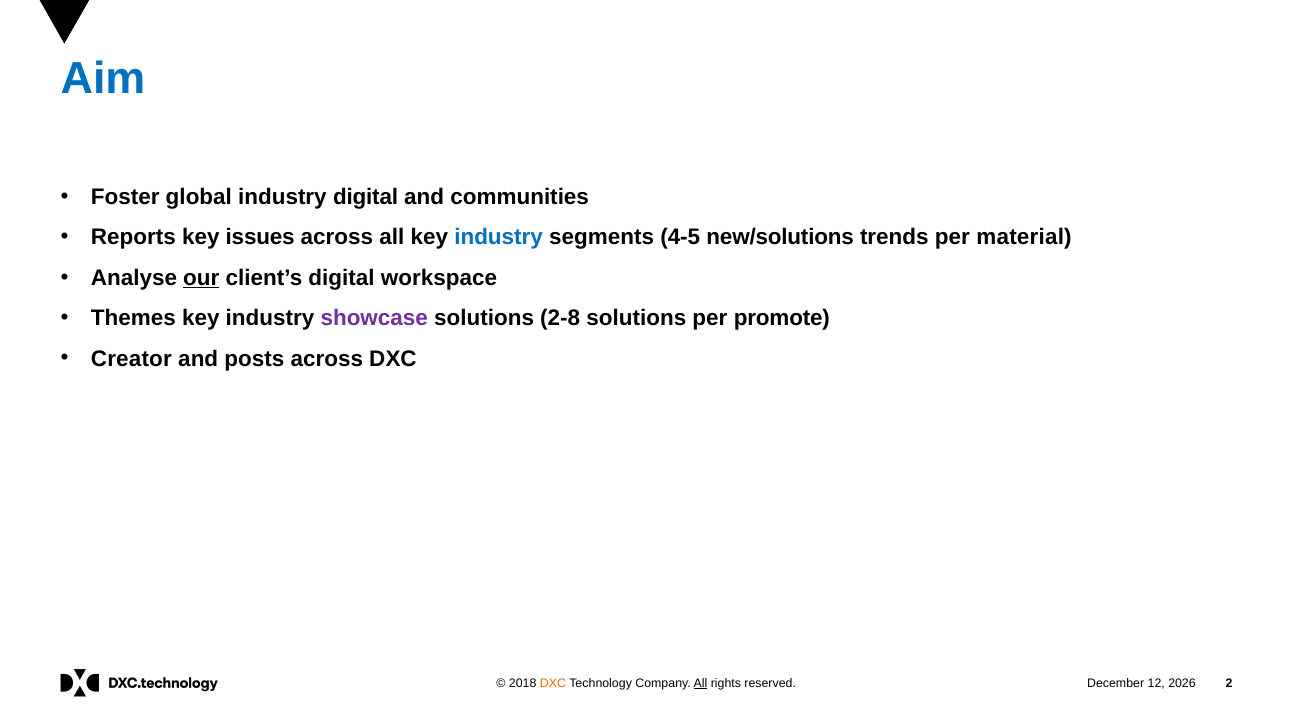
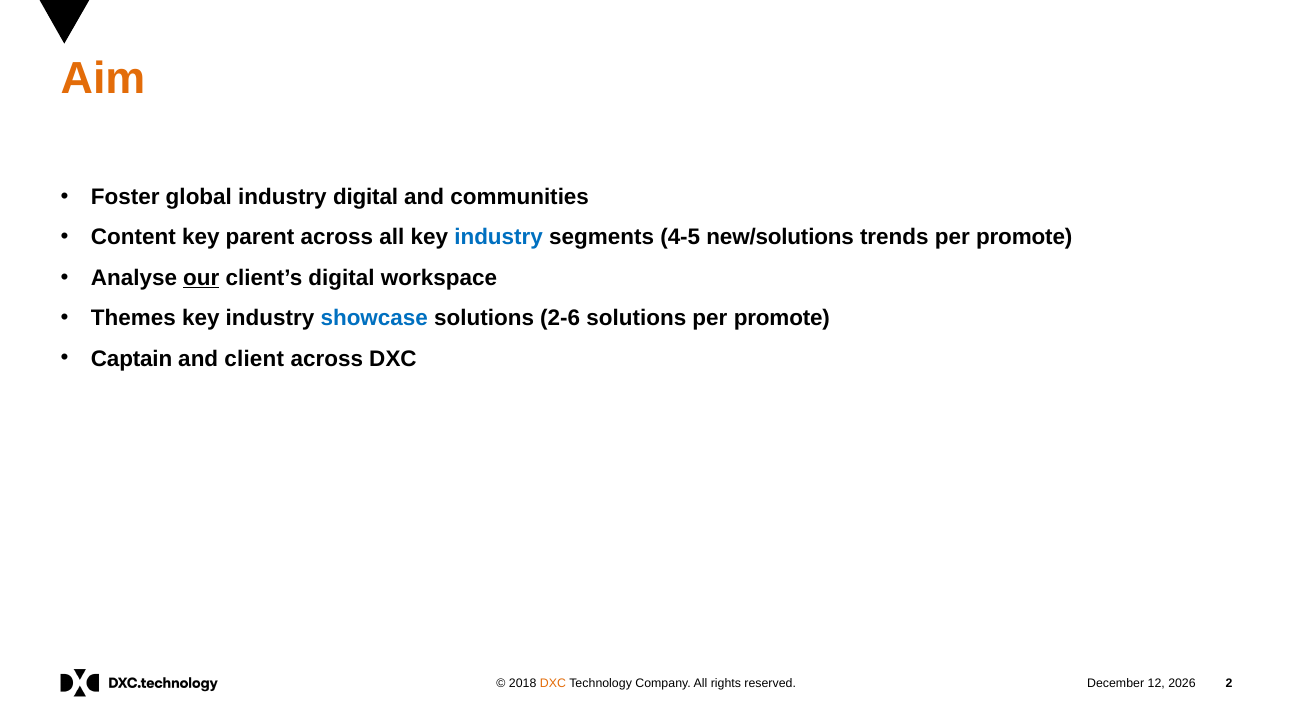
Aim colour: blue -> orange (103, 78)
Reports: Reports -> Content (133, 237)
issues: issues -> parent (260, 237)
trends per material: material -> promote (1024, 237)
showcase colour: purple -> blue (374, 318)
2-8: 2-8 -> 2-6 (560, 318)
Creator: Creator -> Captain (132, 359)
posts: posts -> client (254, 359)
All underline: present -> none (700, 683)
